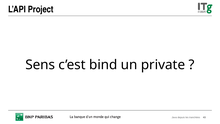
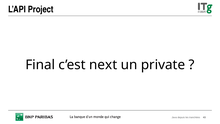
Sens: Sens -> Final (40, 65)
bind: bind -> next (103, 65)
